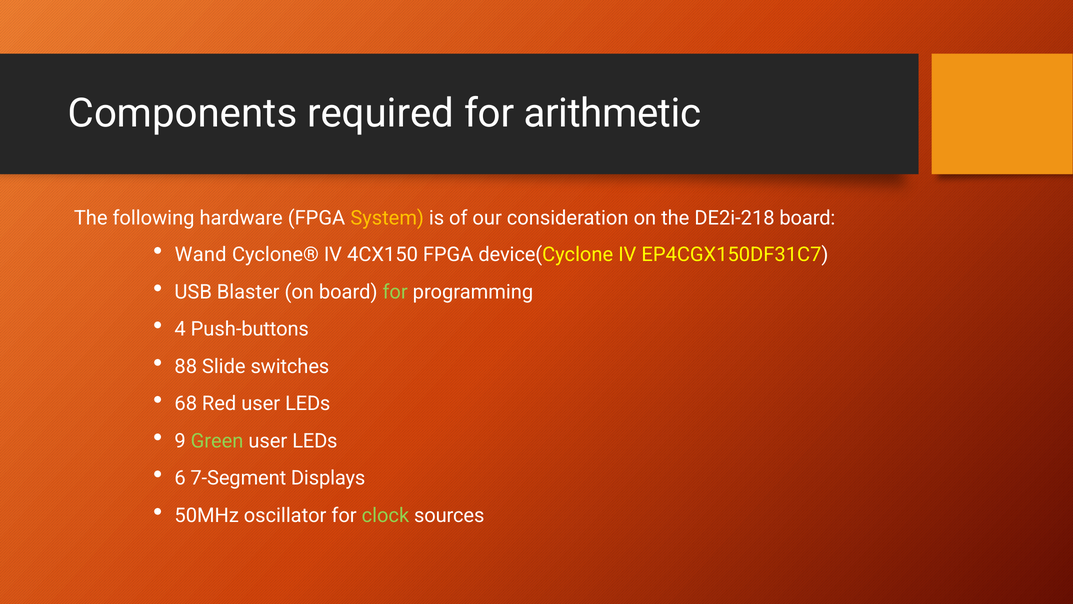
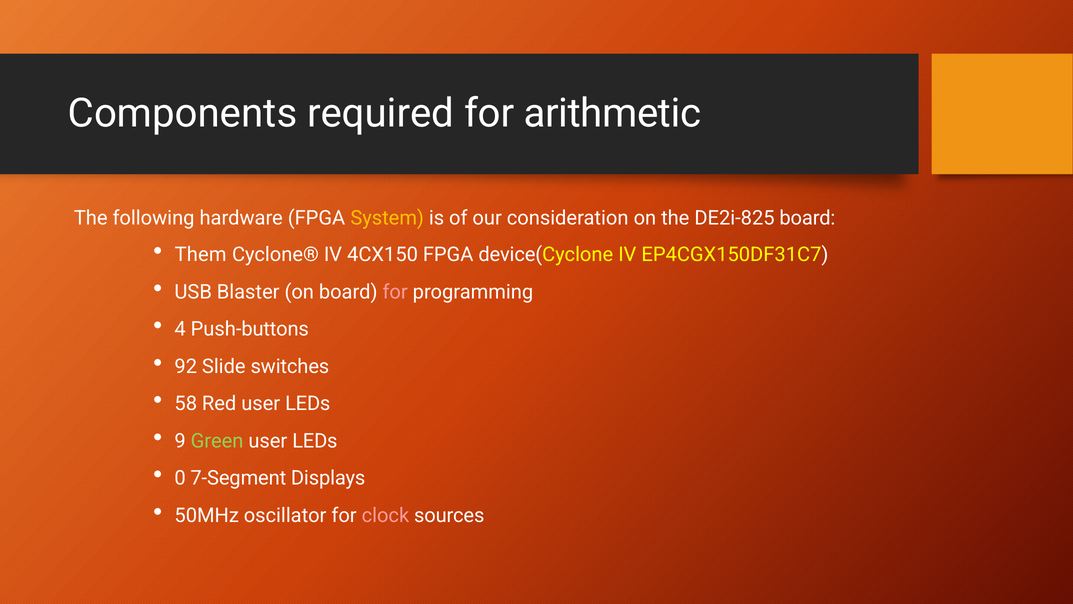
DE2i-218: DE2i-218 -> DE2i-825 (735, 218)
Wand: Wand -> Them (201, 254)
for colour: light green -> pink (395, 292)
88: 88 -> 92 (186, 366)
68: 68 -> 58 (186, 403)
6: 6 -> 0 (180, 478)
clock colour: light green -> pink (385, 515)
